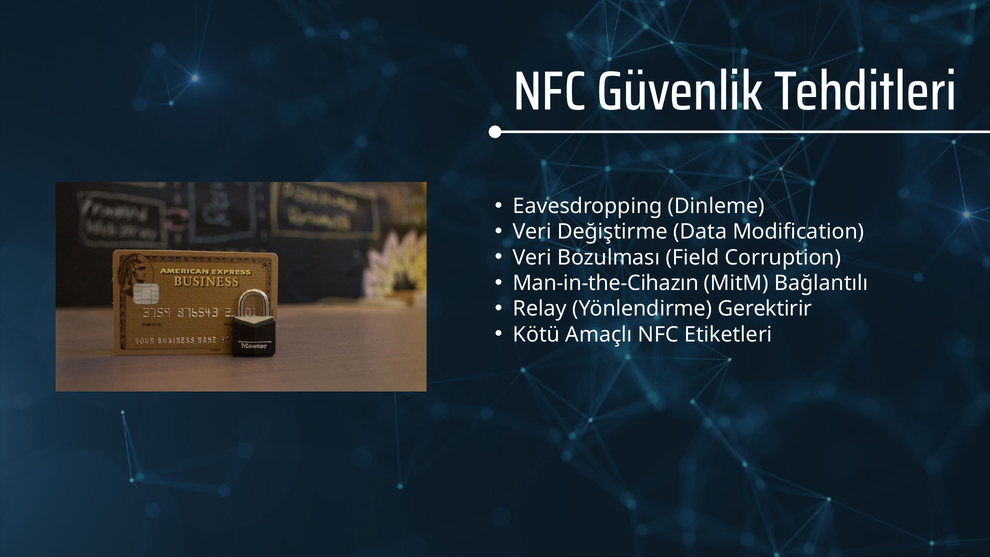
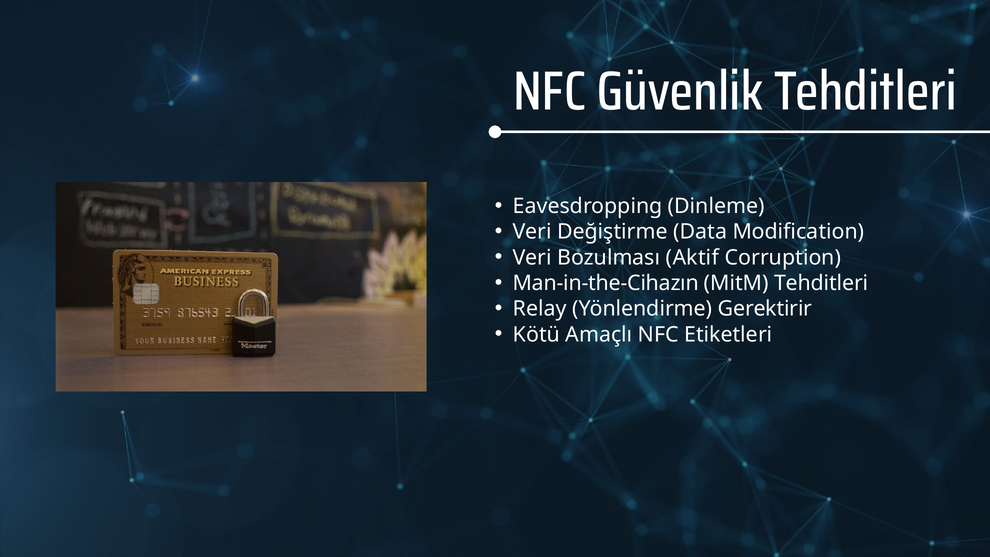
Field: Field -> Aktif (692, 257)
MitM Bağlantılı: Bağlantılı -> Tehditleri (821, 283)
